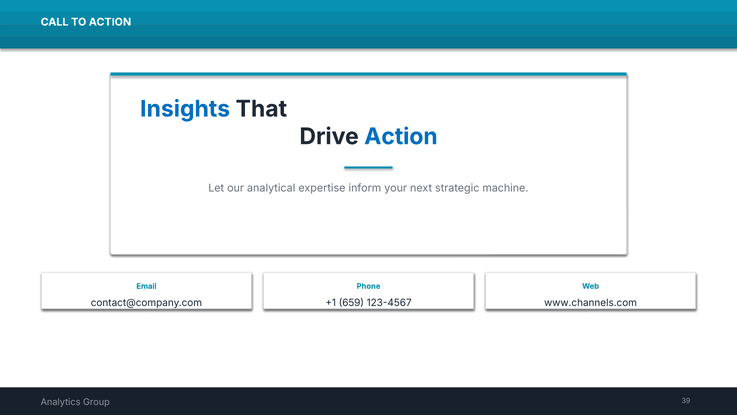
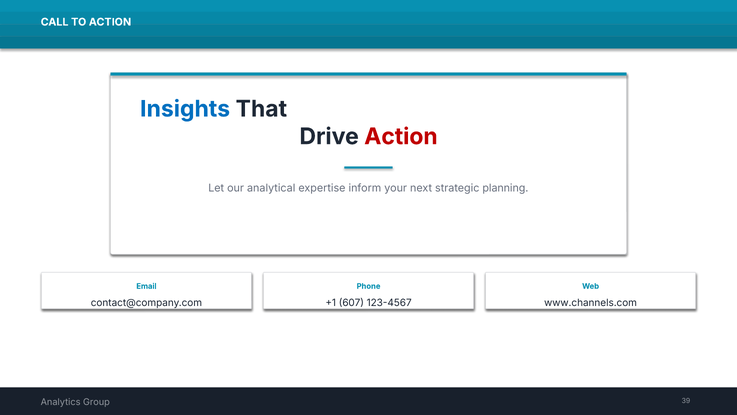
Action colour: blue -> red (401, 136)
machine: machine -> planning (505, 188)
659: 659 -> 607 (351, 303)
